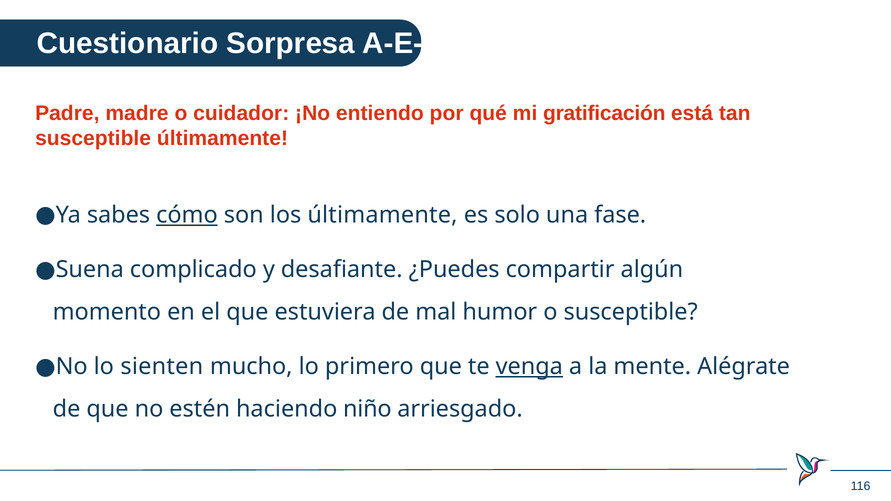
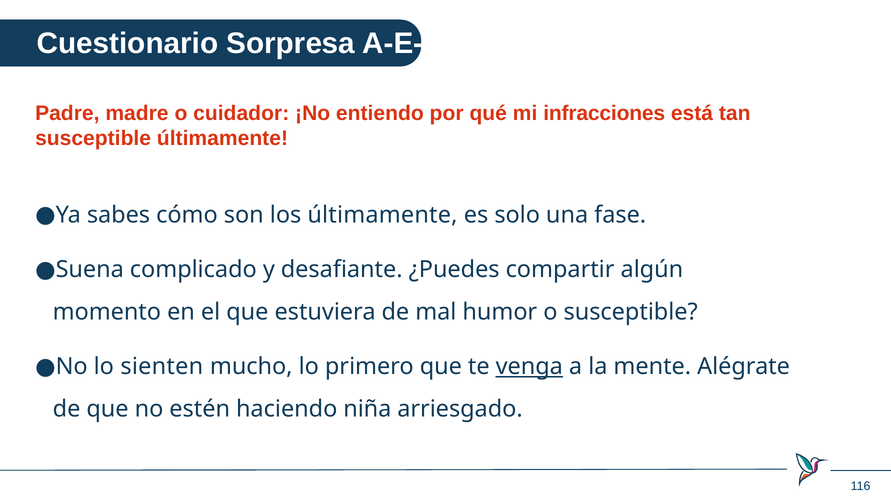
gratificación: gratificación -> infracciones (604, 113)
cómo underline: present -> none (187, 215)
niño: niño -> niña (367, 409)
